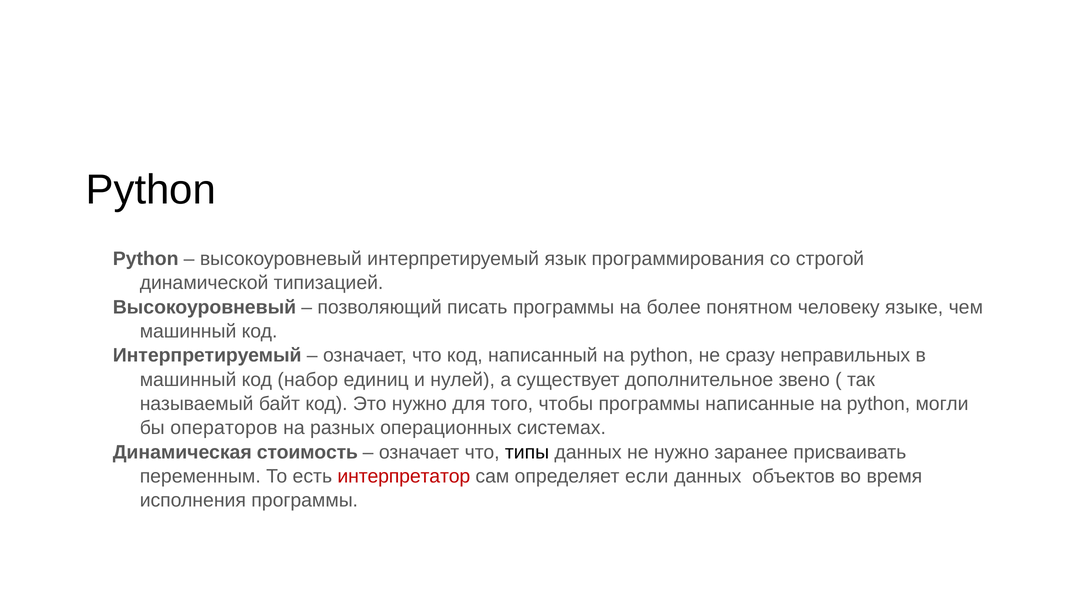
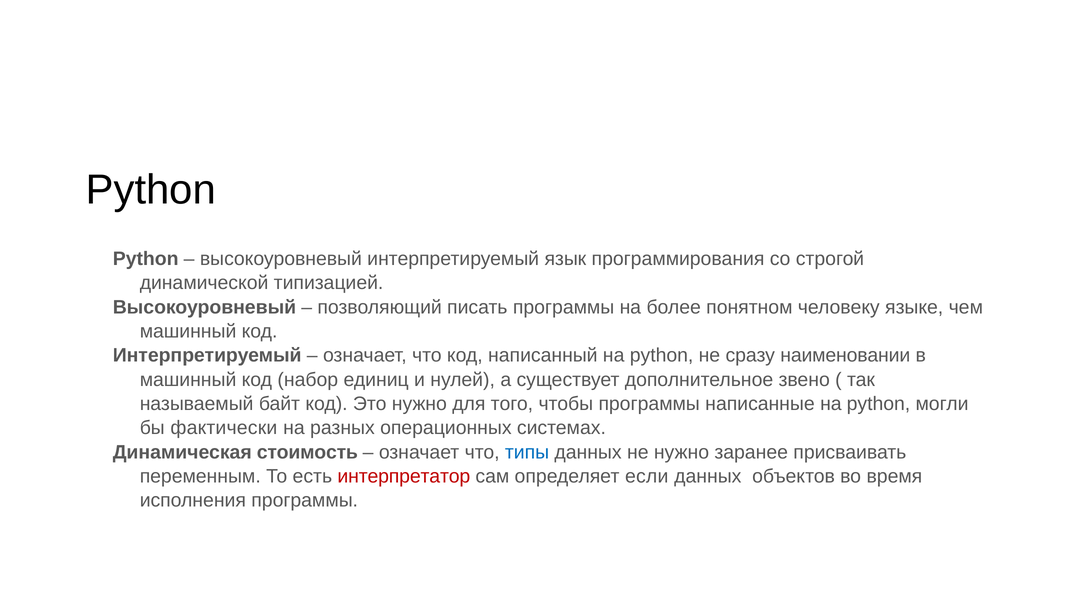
неправильных: неправильных -> наименовании (845, 355)
операторов: операторов -> фактически (224, 428)
типы colour: black -> blue (527, 452)
